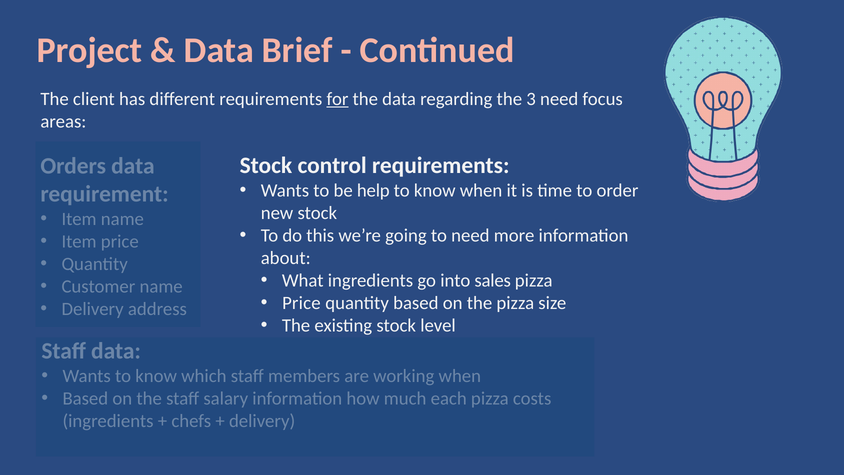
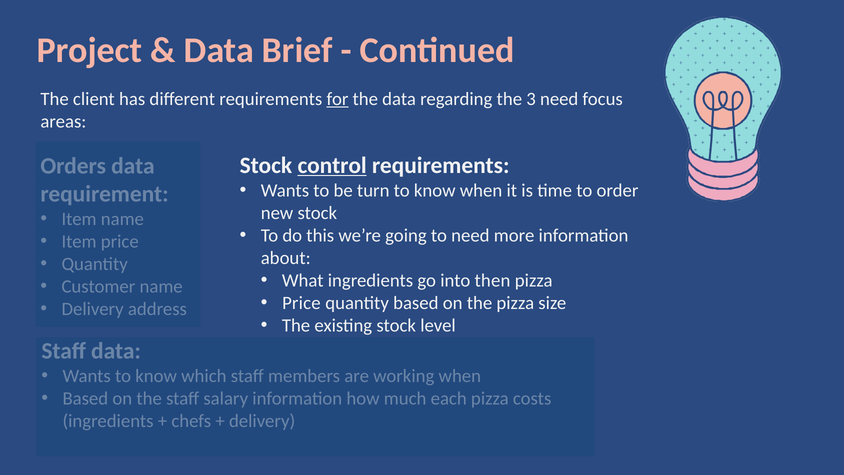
control underline: none -> present (332, 165)
help: help -> turn (373, 190)
sales: sales -> then (492, 280)
